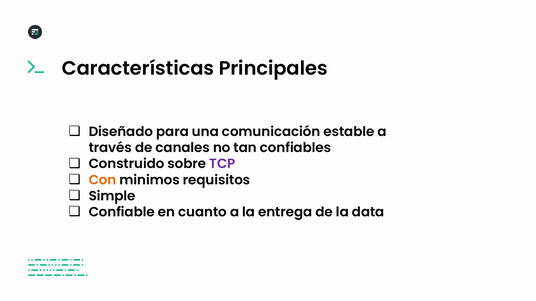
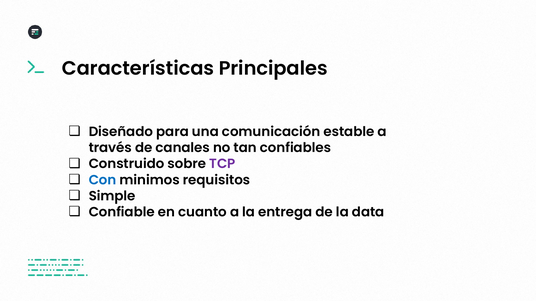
Con colour: orange -> blue (102, 180)
